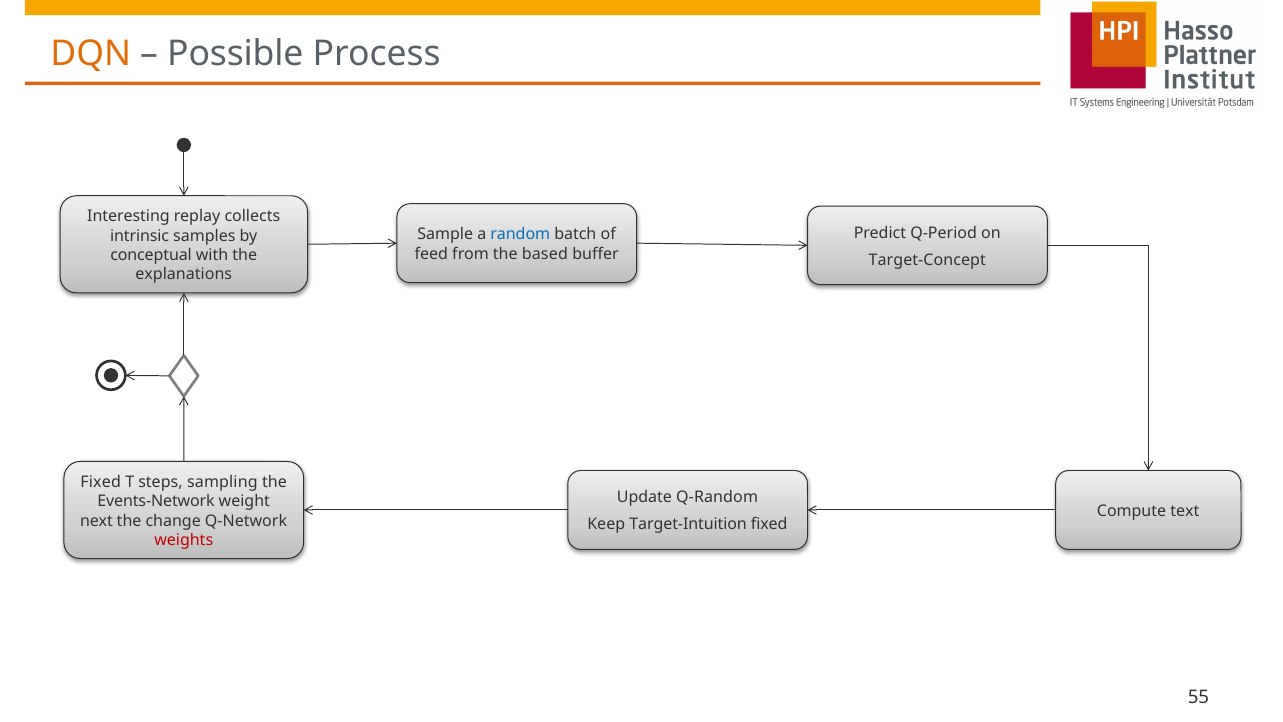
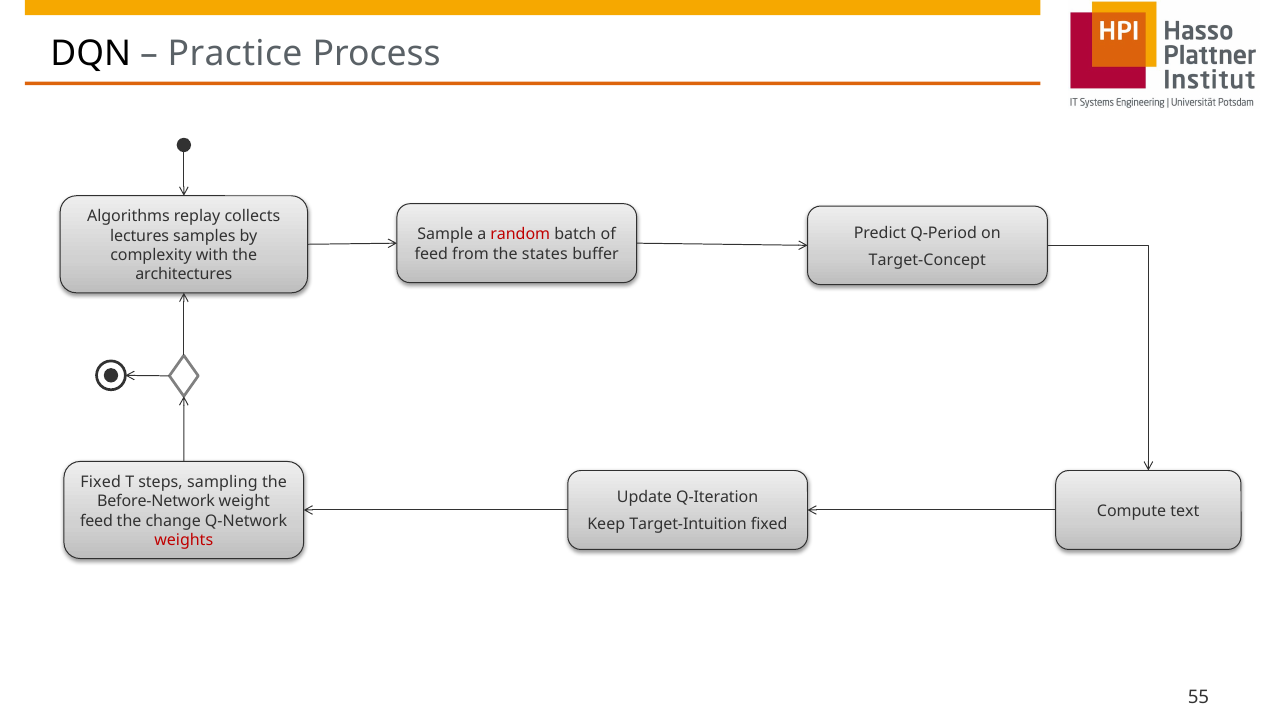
DQN colour: orange -> black (91, 54)
Possible: Possible -> Practice (235, 54)
Interesting: Interesting -> Algorithms (128, 216)
random colour: blue -> red (520, 235)
intrinsic: intrinsic -> lectures (140, 236)
based: based -> states (545, 254)
conceptual: conceptual -> complexity (151, 255)
explanations: explanations -> architectures (184, 274)
Q-Random: Q-Random -> Q-Iteration (717, 497)
Events-Network: Events-Network -> Before-Network (156, 501)
next: next -> feed (96, 520)
